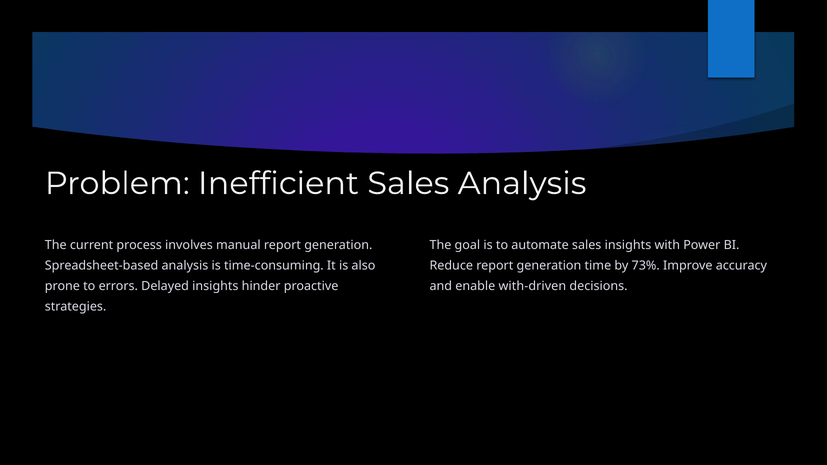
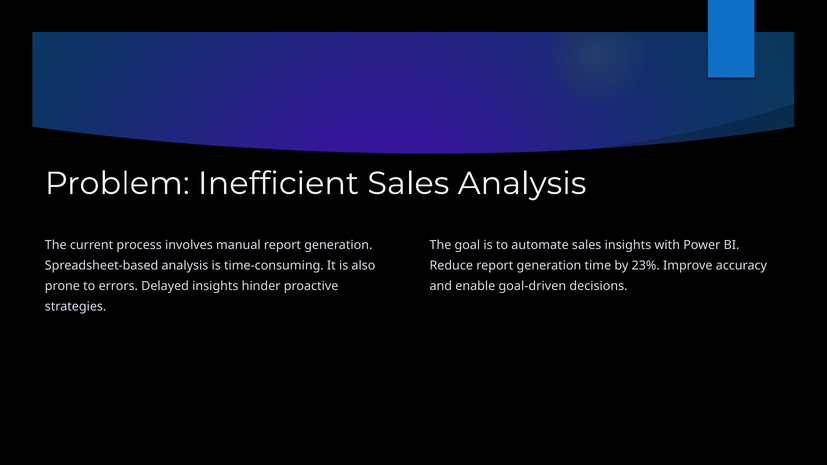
73%: 73% -> 23% (646, 266)
with-driven: with-driven -> goal-driven (532, 286)
